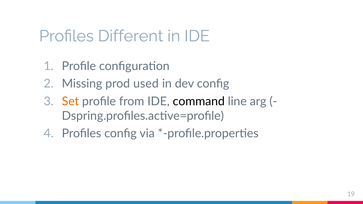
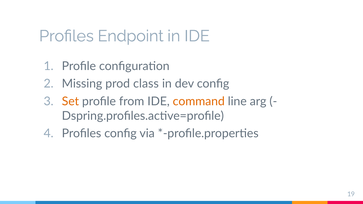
Different: Different -> Endpoint (131, 36)
used: used -> class (146, 84)
command colour: black -> orange (199, 101)
